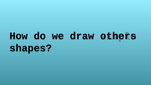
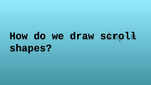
others: others -> scroll (118, 36)
